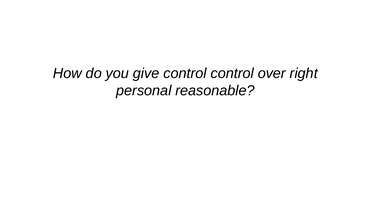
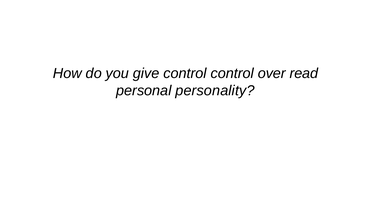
right: right -> read (304, 73)
reasonable: reasonable -> personality (215, 91)
